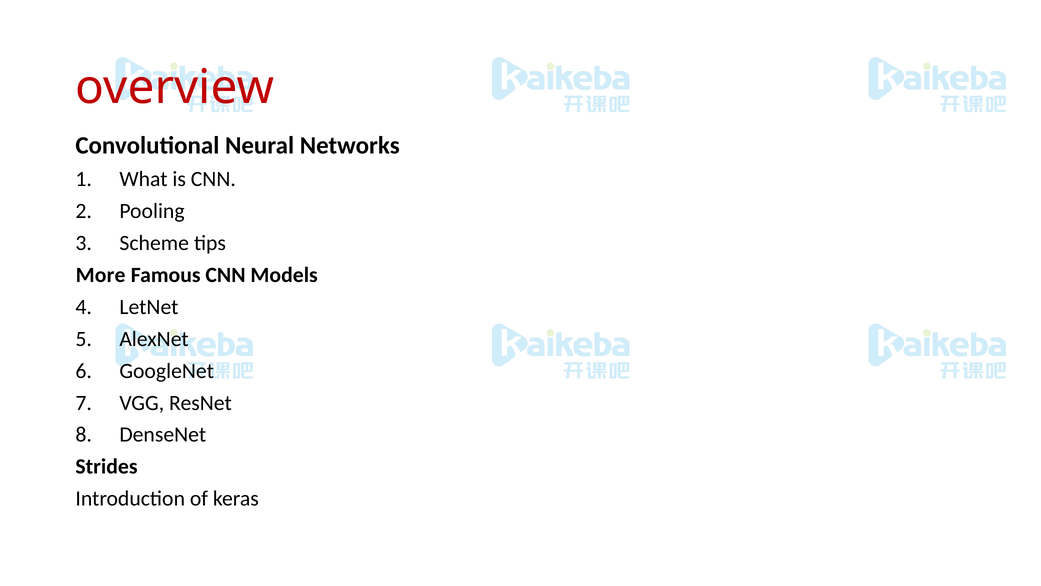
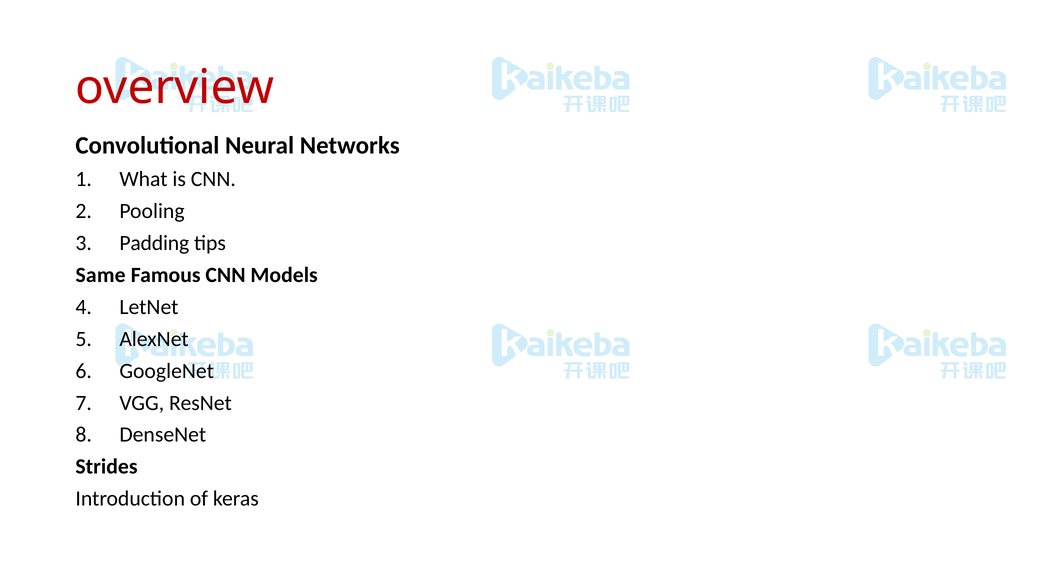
Scheme: Scheme -> Padding (154, 243)
More: More -> Same (101, 275)
